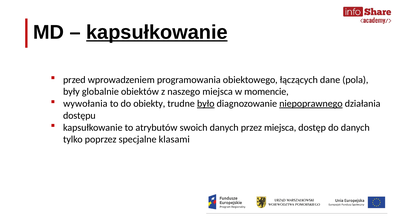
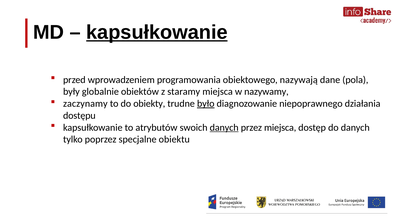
łączących: łączących -> nazywają (299, 80)
naszego: naszego -> staramy (184, 92)
momencie: momencie -> nazywamy (266, 92)
wywołania: wywołania -> zaczynamy (85, 104)
niepoprawnego underline: present -> none (311, 104)
danych underline: none -> present (224, 127)
klasami: klasami -> obiektu (174, 139)
